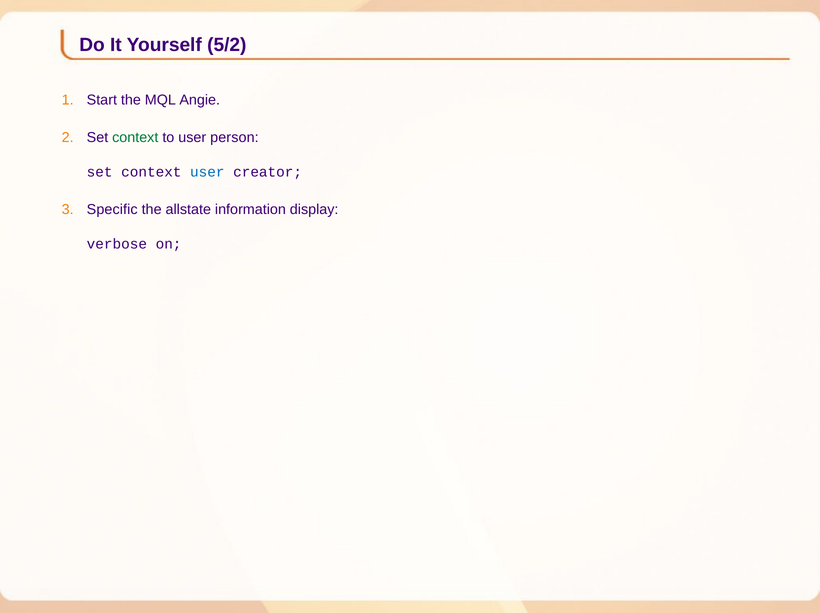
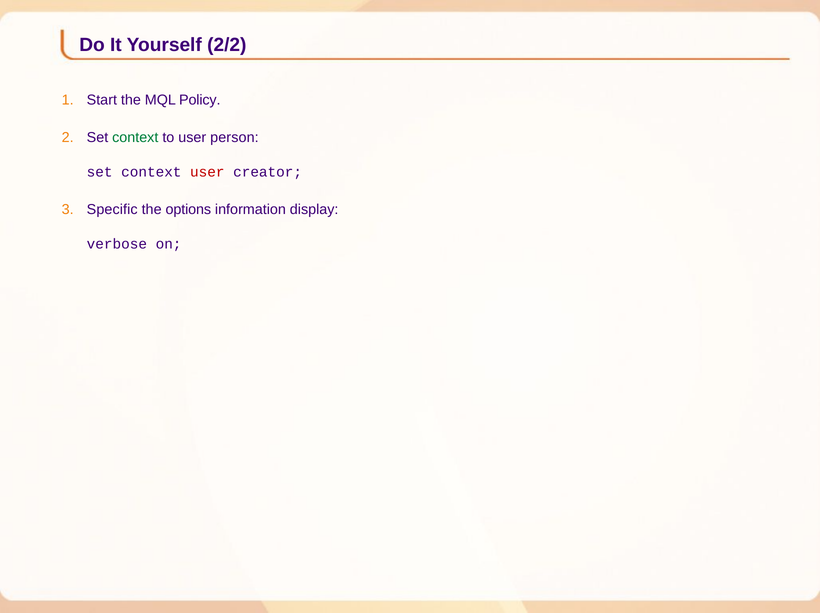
5/2: 5/2 -> 2/2 (227, 45)
Angie: Angie -> Policy (200, 100)
user colour: blue -> red (207, 172)
allstate: allstate -> options (188, 209)
